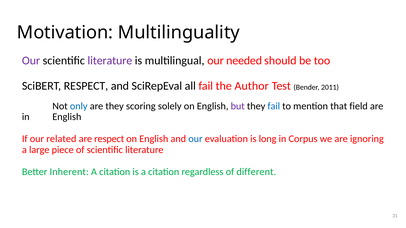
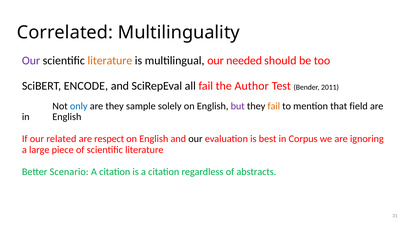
Motivation: Motivation -> Correlated (65, 33)
literature colour: purple -> orange (110, 61)
SciBERT RESPECT: RESPECT -> ENCODE (86, 86)
scoring: scoring -> sample (141, 106)
fail colour: blue -> orange (274, 106)
our colour: blue -> black (195, 139)
long: long -> best (268, 139)
Inherent: Inherent -> Scenario (69, 172)
different: different -> abstracts (256, 172)
